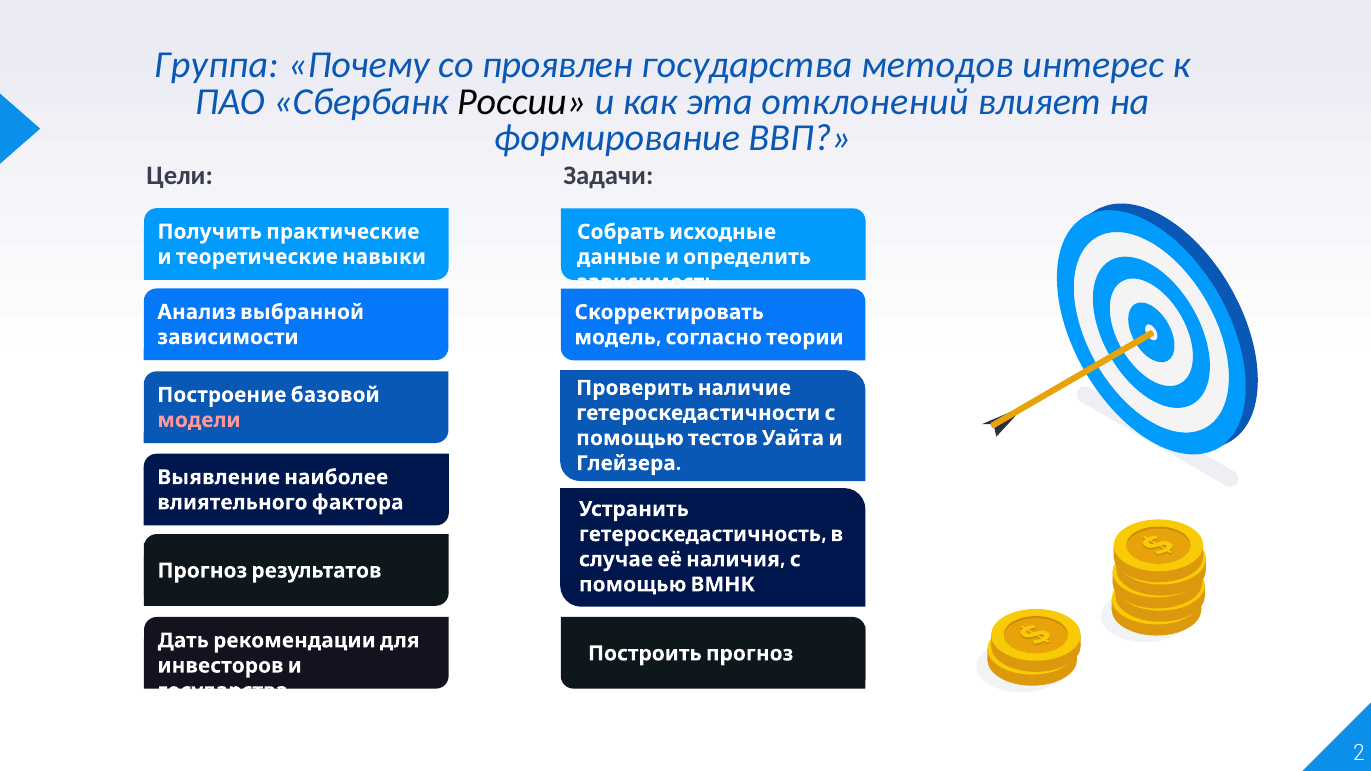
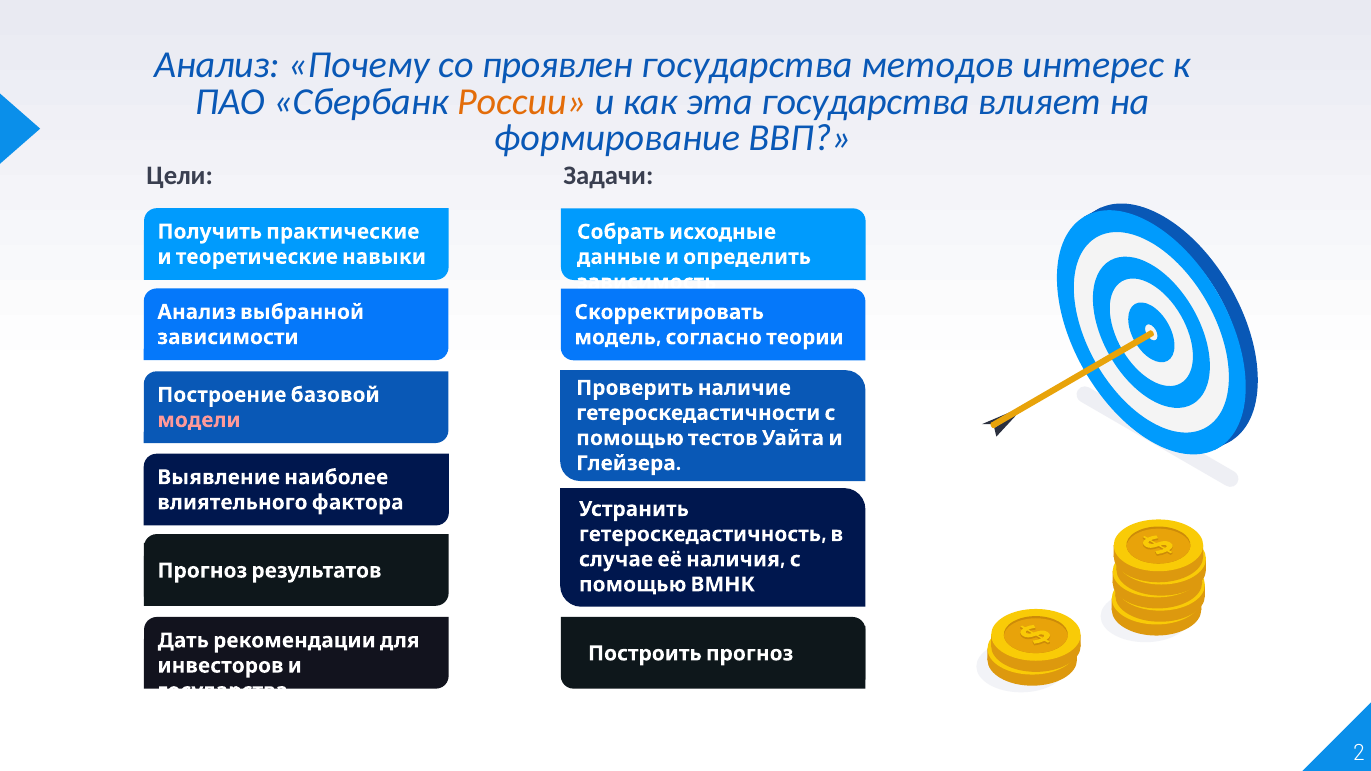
Группа: Группа -> Анализ (217, 65)
России colour: black -> orange (522, 102)
эта отклонений: отклонений -> государства (865, 102)
